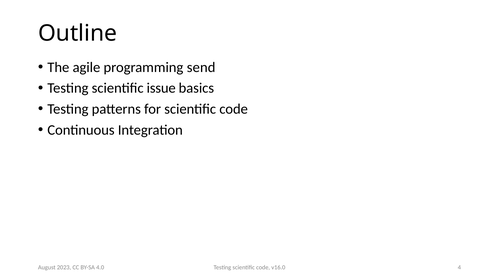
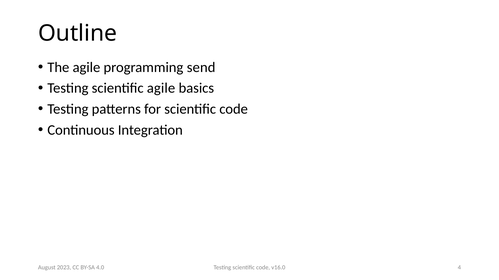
scientific issue: issue -> agile (161, 88)
